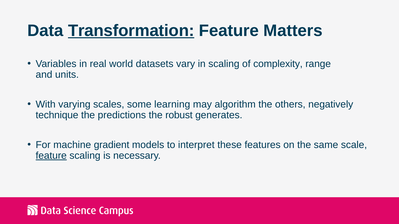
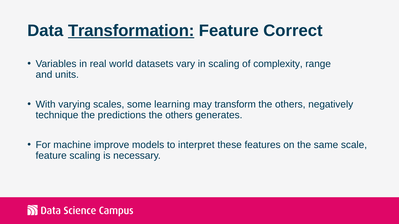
Matters: Matters -> Correct (293, 31)
algorithm: algorithm -> transform (235, 105)
predictions the robust: robust -> others (179, 115)
gradient: gradient -> improve (112, 145)
feature underline: present -> none (51, 156)
